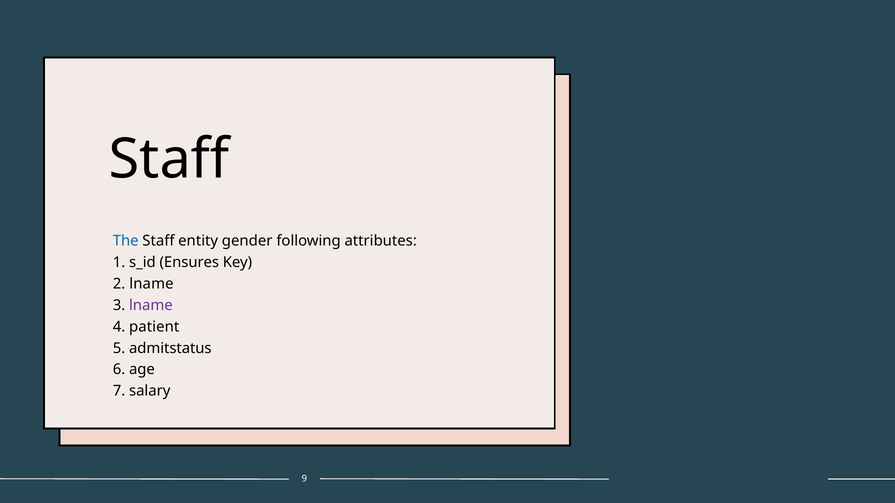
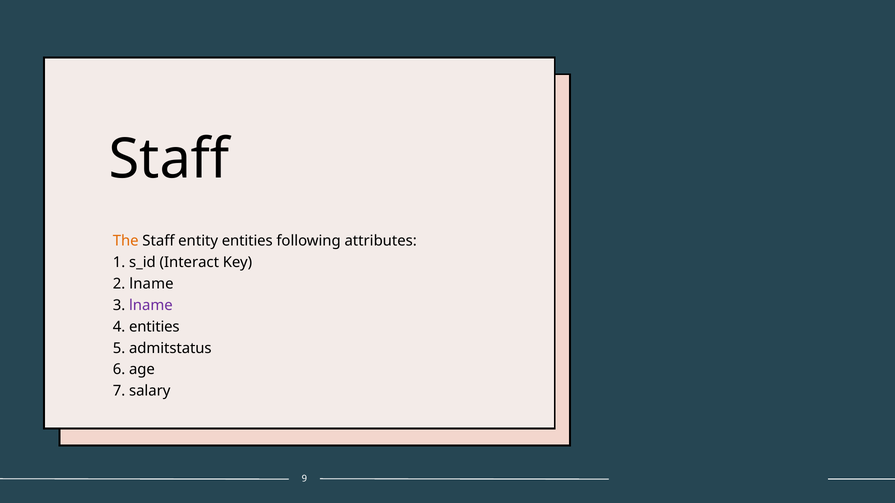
The colour: blue -> orange (126, 241)
entity gender: gender -> entities (247, 241)
Ensures: Ensures -> Interact (189, 263)
4 patient: patient -> entities (154, 327)
